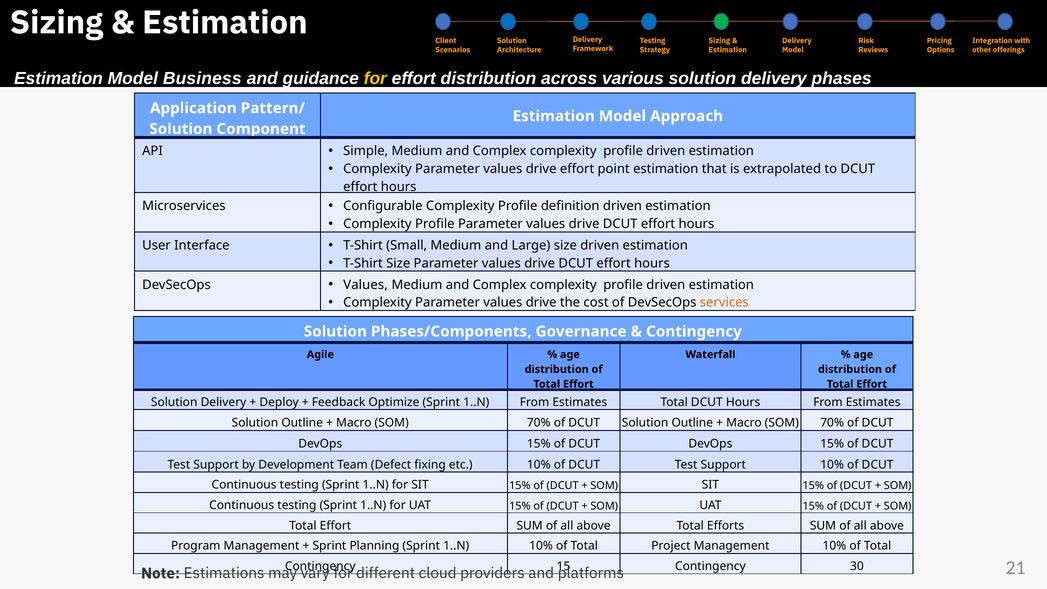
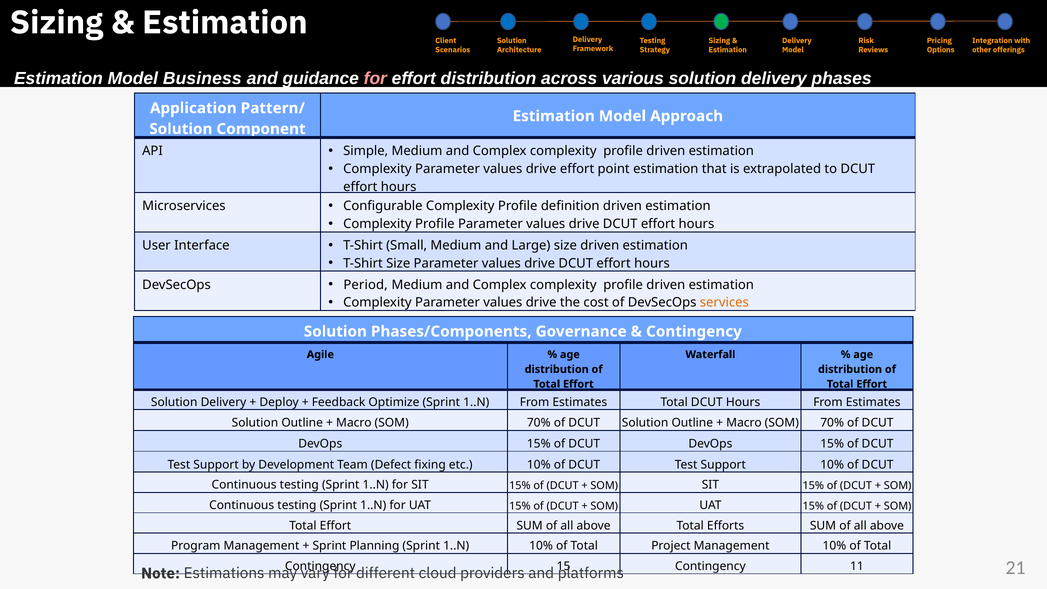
for colour: yellow -> pink (375, 78)
Values: Values -> Period (366, 285)
30: 30 -> 11 (857, 566)
